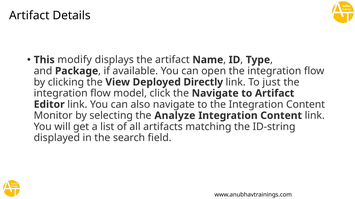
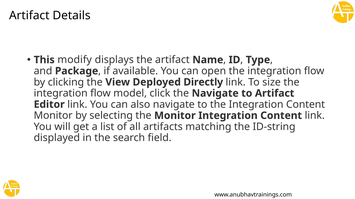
just: just -> size (272, 82)
the Analyze: Analyze -> Monitor (175, 116)
